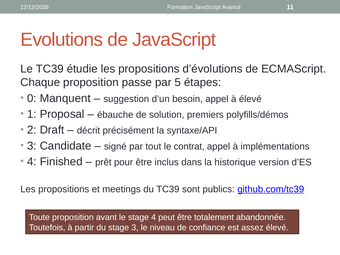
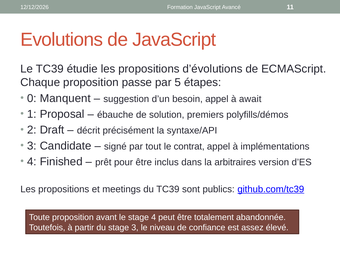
à élevé: élevé -> await (250, 99)
historique: historique -> arbitraires (235, 162)
